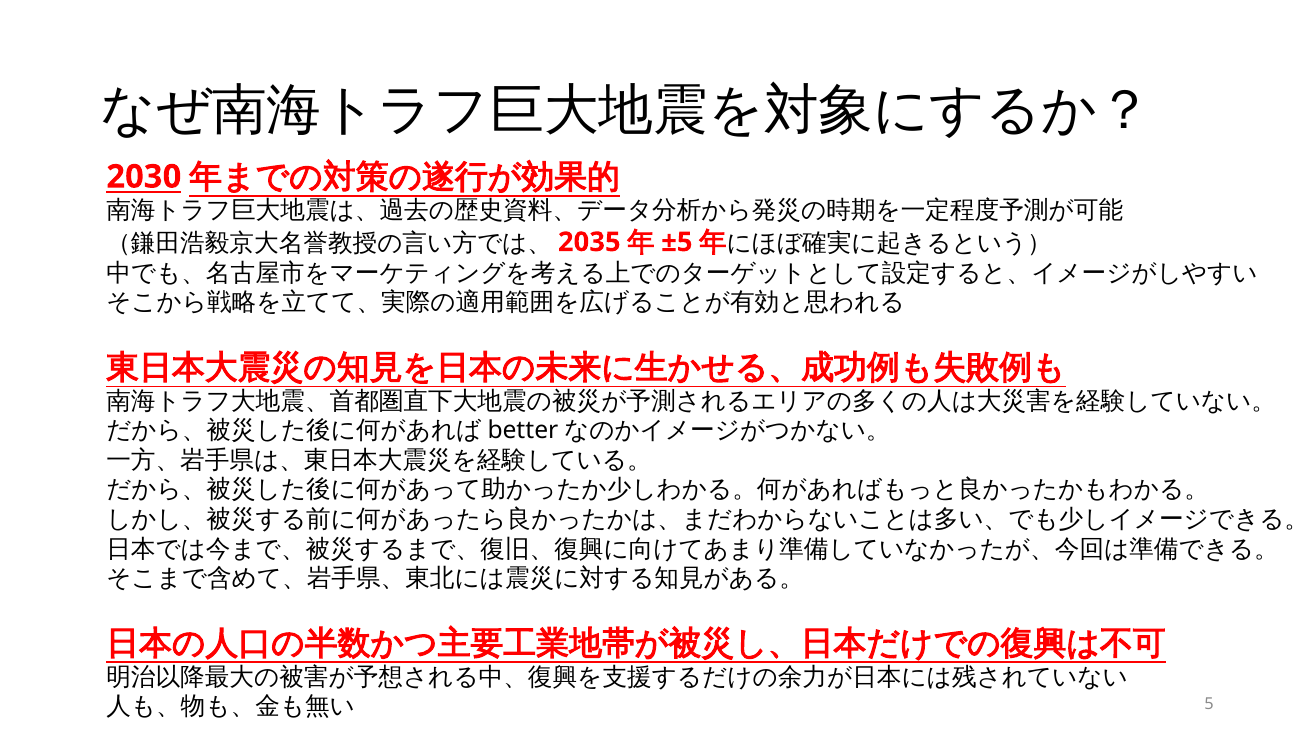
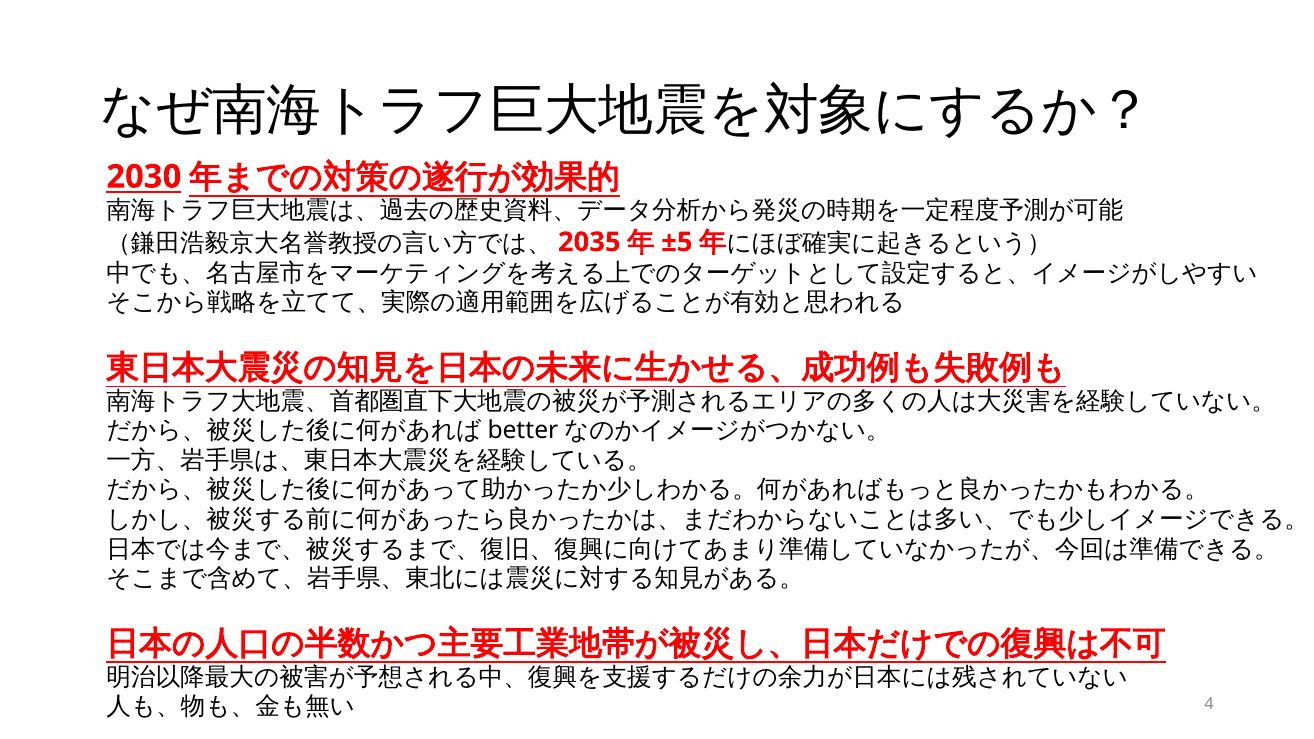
5: 5 -> 4 (1209, 705)
